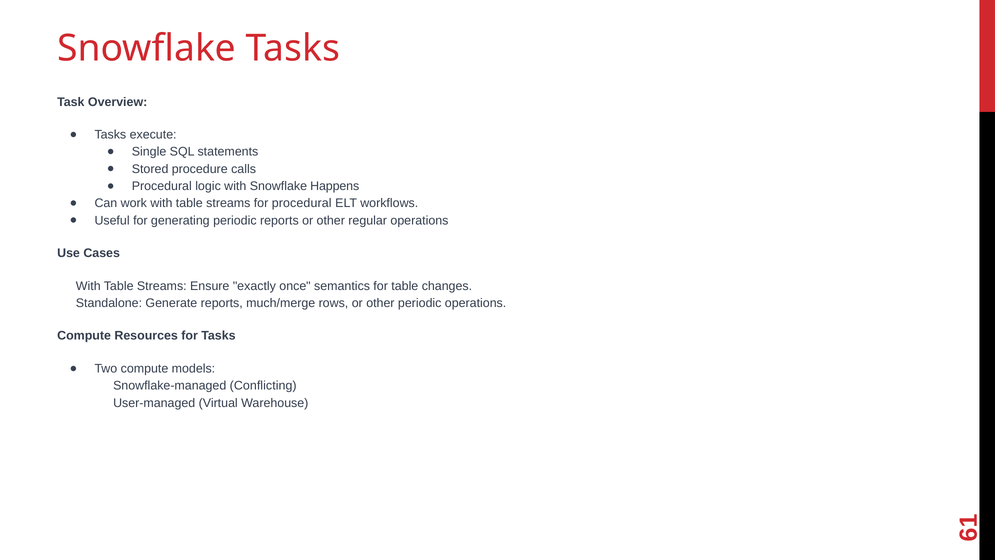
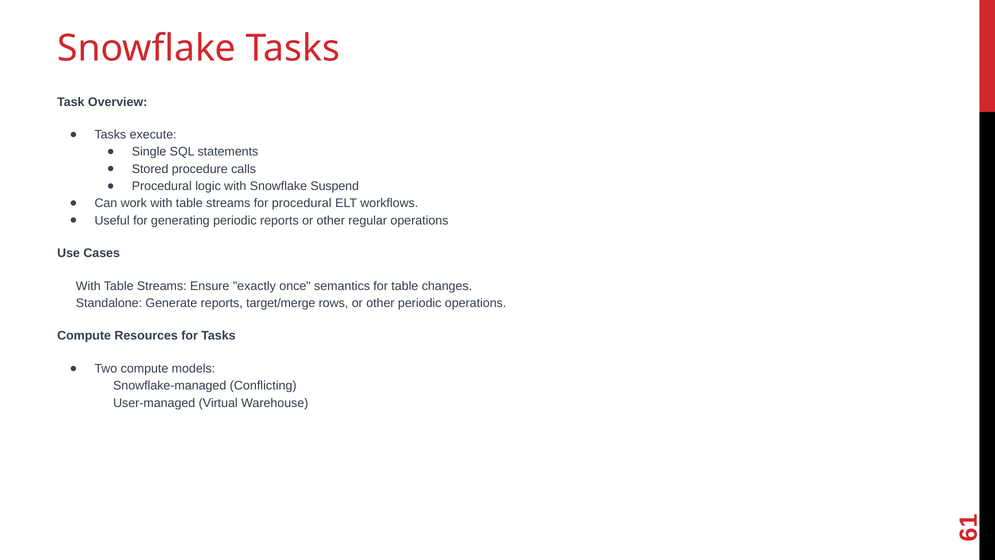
Happens: Happens -> Suspend (335, 186)
much/merge: much/merge -> target/merge (281, 303)
